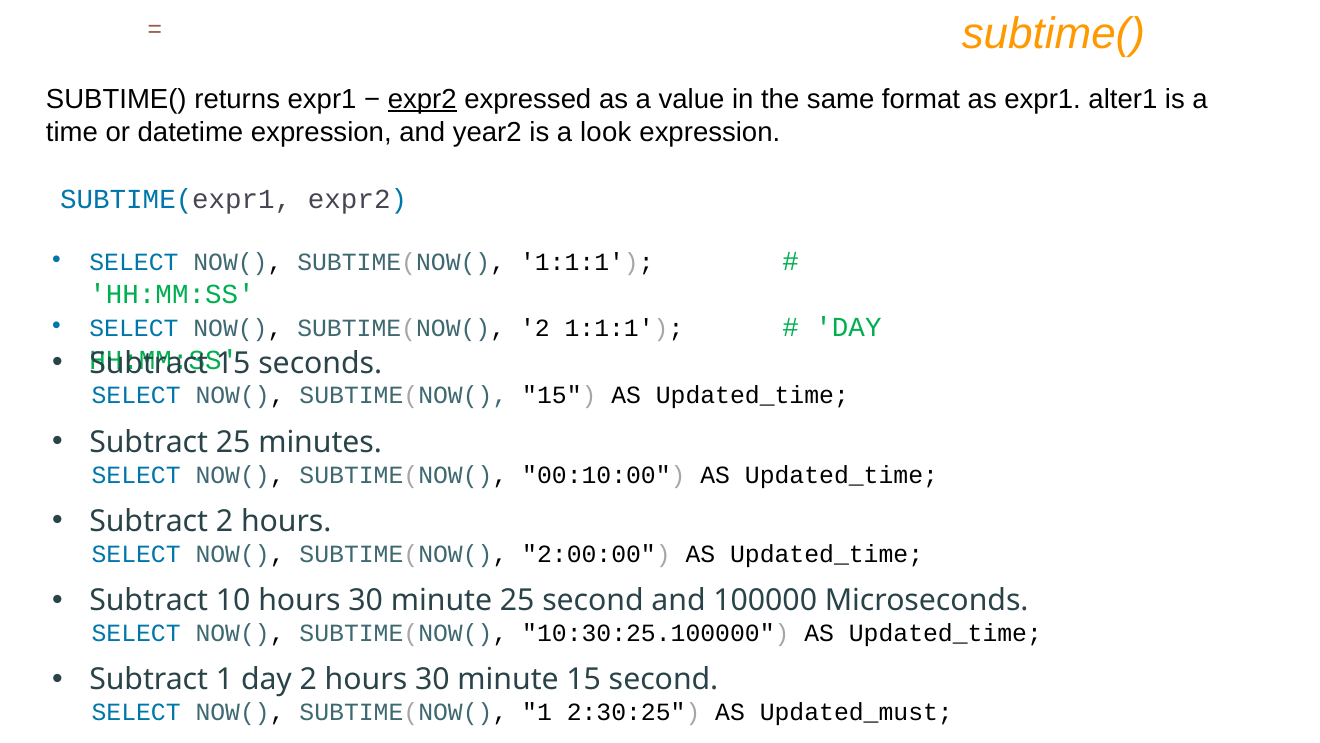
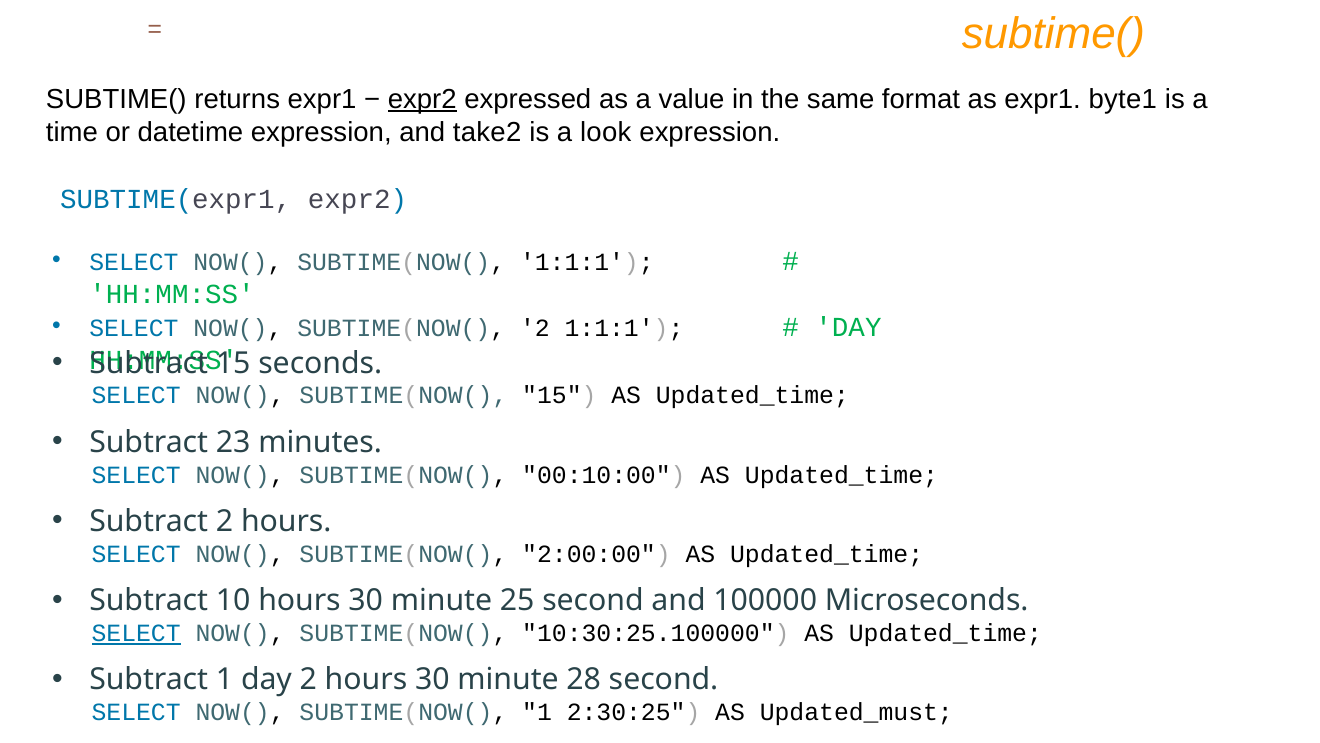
alter1: alter1 -> byte1 (1123, 99)
year2: year2 -> take2 (487, 132)
Subtract 25: 25 -> 23 (233, 442)
SELECT underline: none -> present (136, 633)
minute 15: 15 -> 28 (584, 679)
